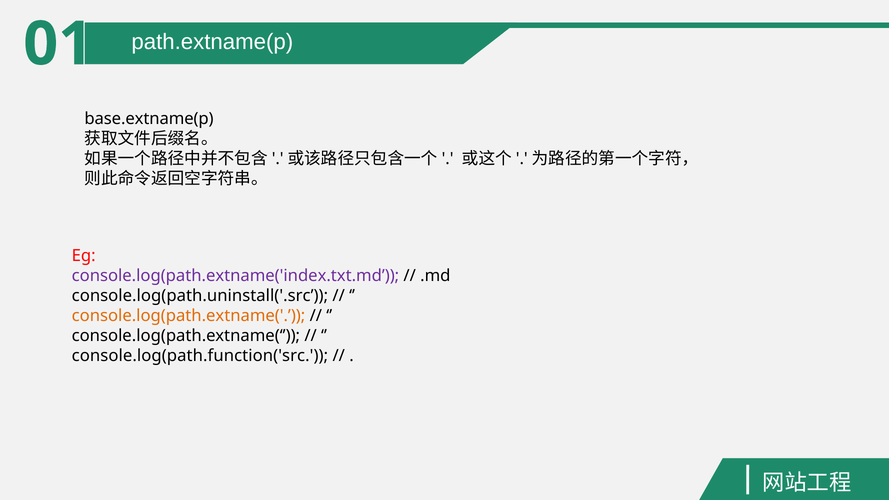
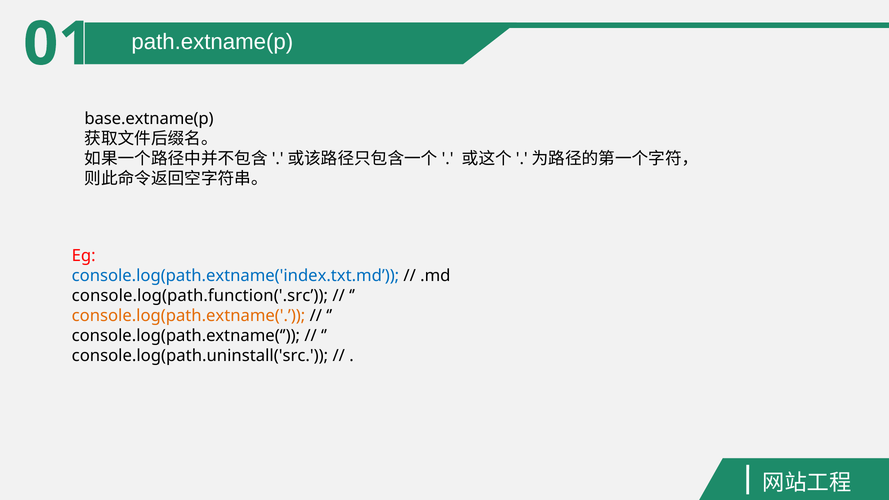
console.log(path.extname('index.txt.md colour: purple -> blue (235, 276)
console.log(path.uninstall('.src: console.log(path.uninstall('.src -> console.log(path.function('.src (200, 296)
console.log(path.function('src: console.log(path.function('src -> console.log(path.uninstall('src (200, 356)
